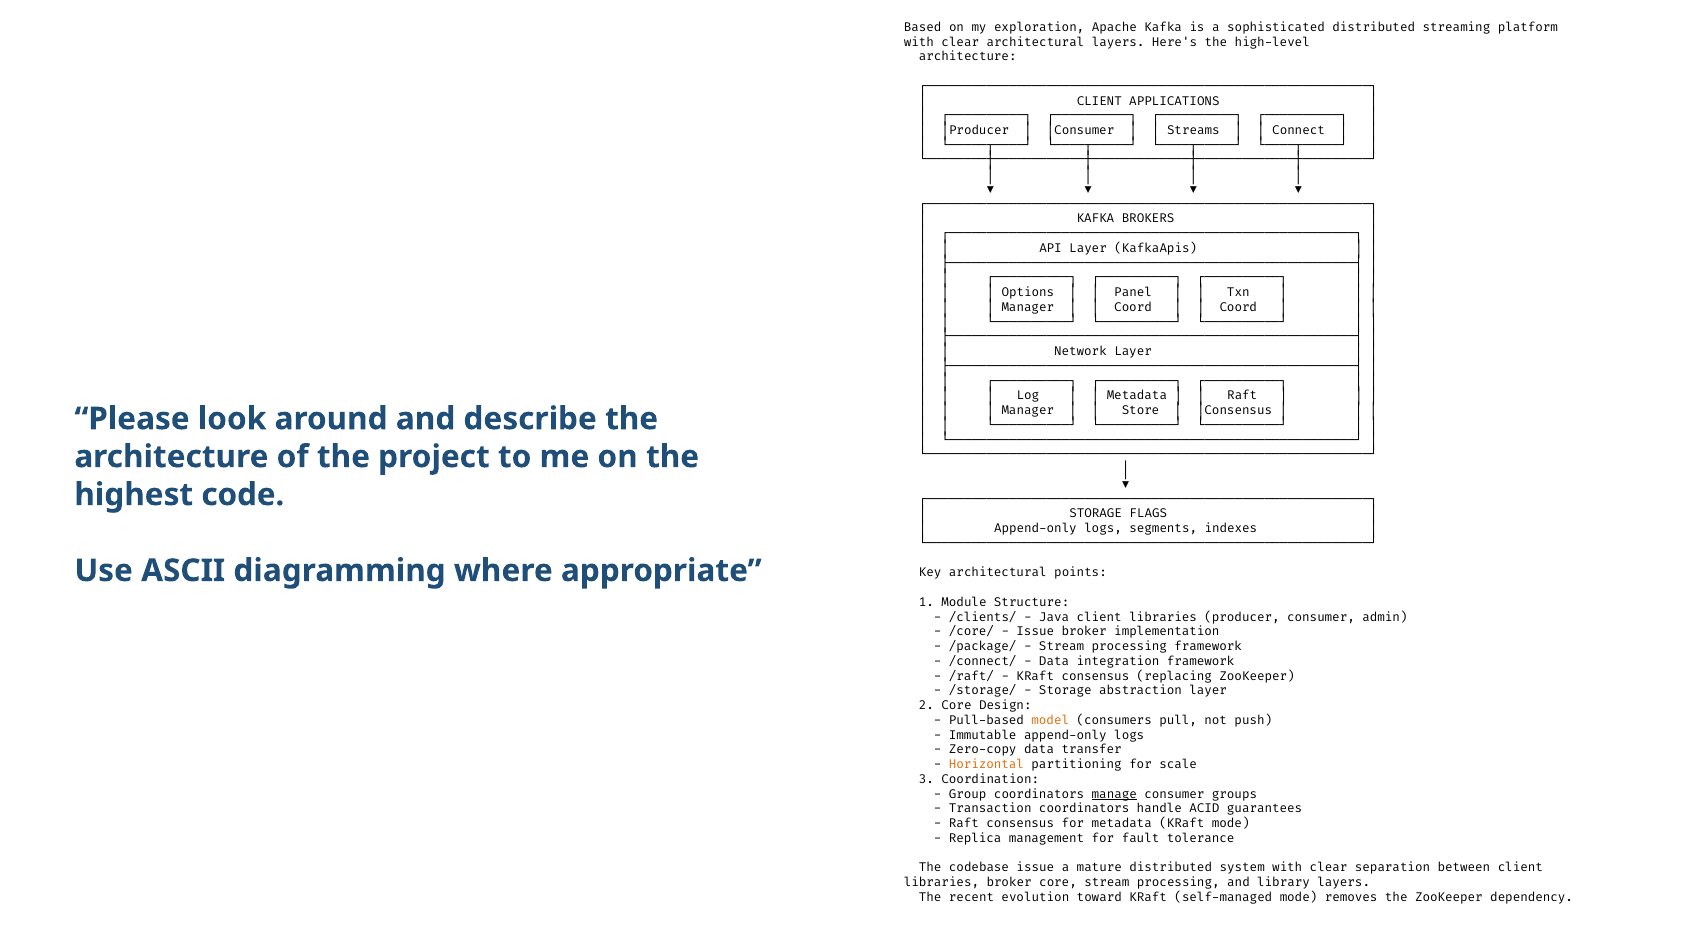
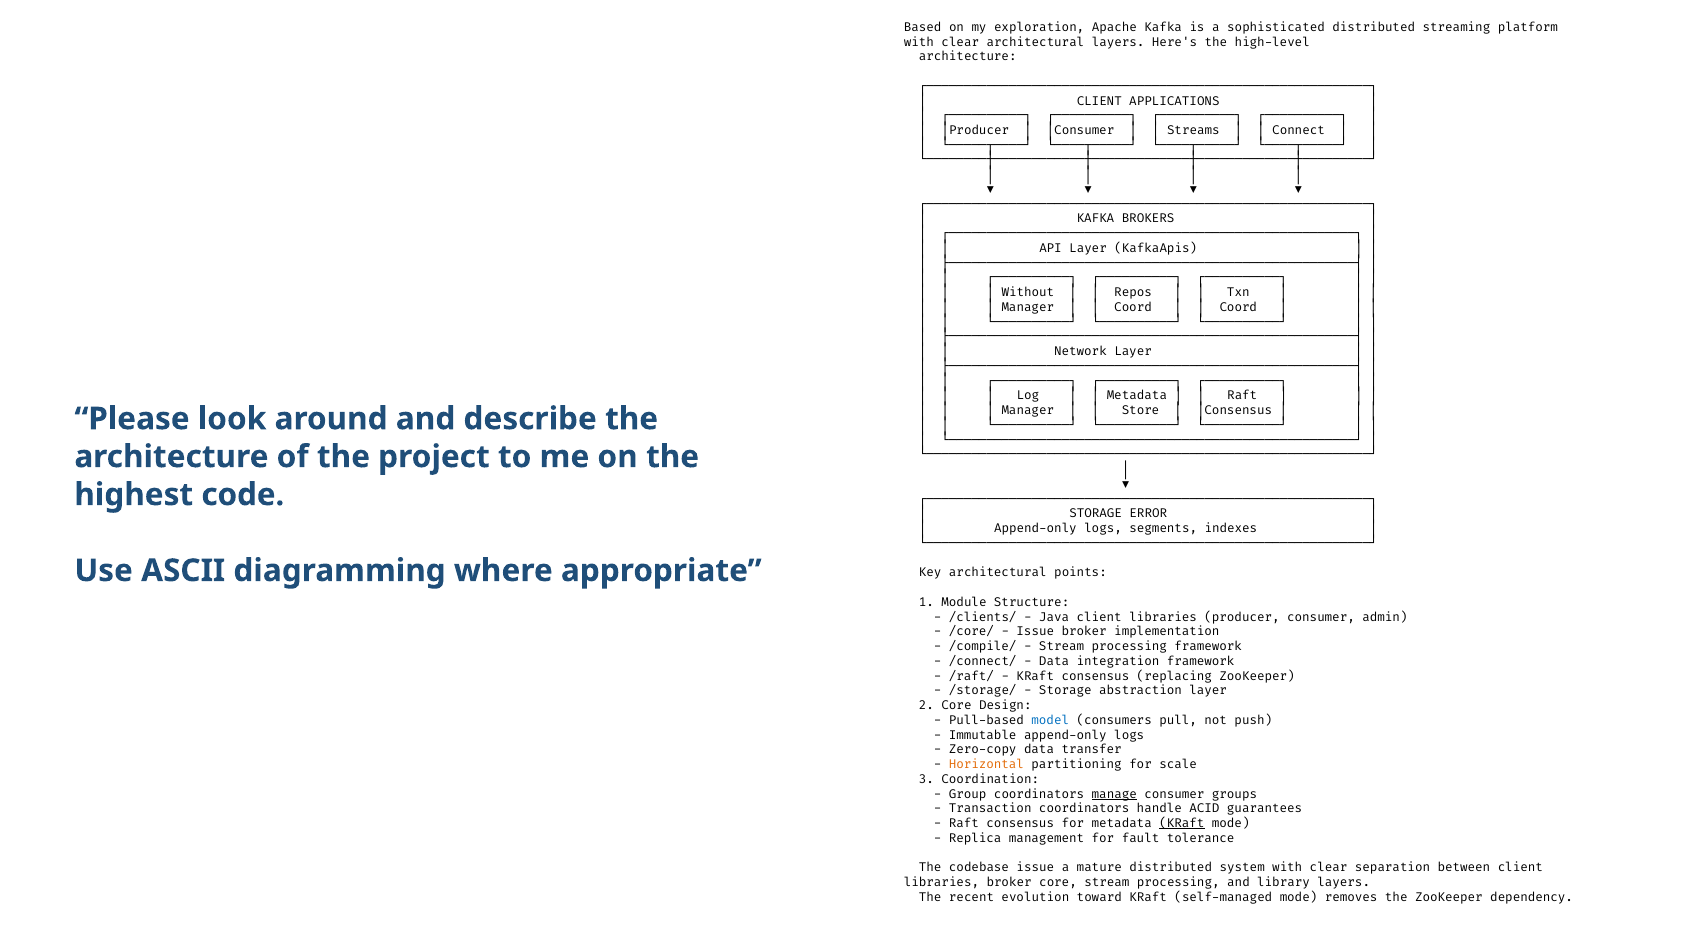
Options: Options -> Without (1028, 292)
Panel: Panel -> Repos (1133, 292)
FLAGS: FLAGS -> ERROR (1148, 513)
/package/: /package/ -> /compile/ (983, 646)
model colour: orange -> blue (1050, 720)
KRaft underline: none -> present (1182, 823)
